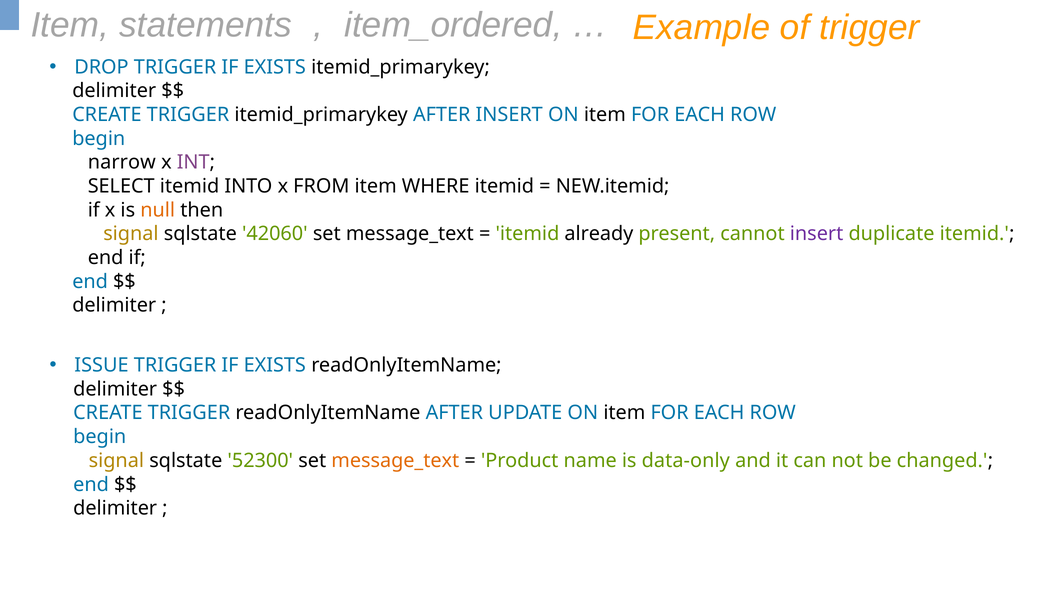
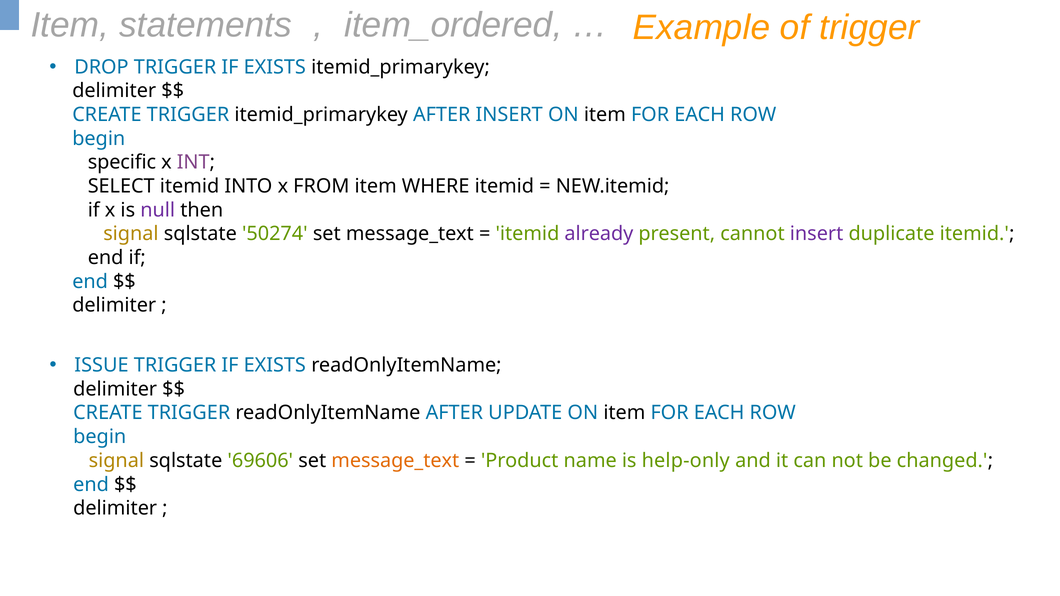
narrow: narrow -> specific (122, 162)
null colour: orange -> purple (158, 210)
42060: 42060 -> 50274 (275, 234)
already colour: black -> purple (599, 234)
52300: 52300 -> 69606 (260, 461)
data-only: data-only -> help-only (686, 461)
